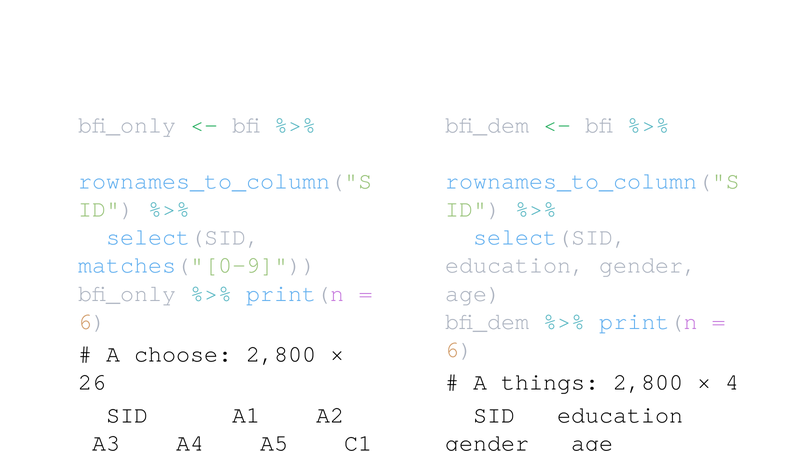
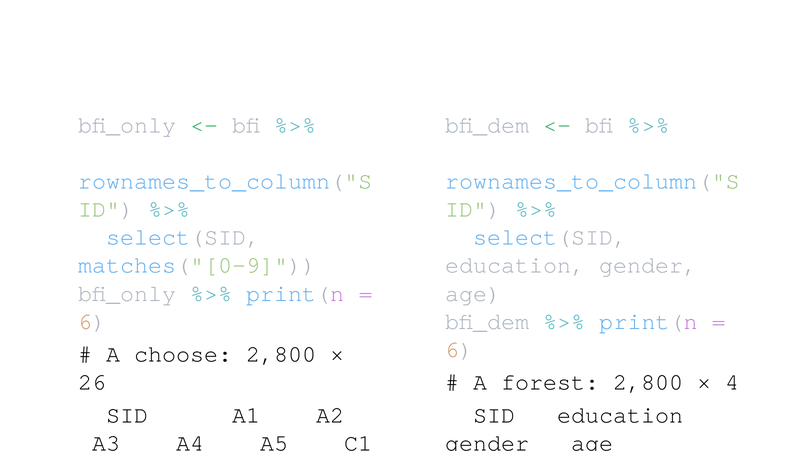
things: things -> forest (550, 382)
